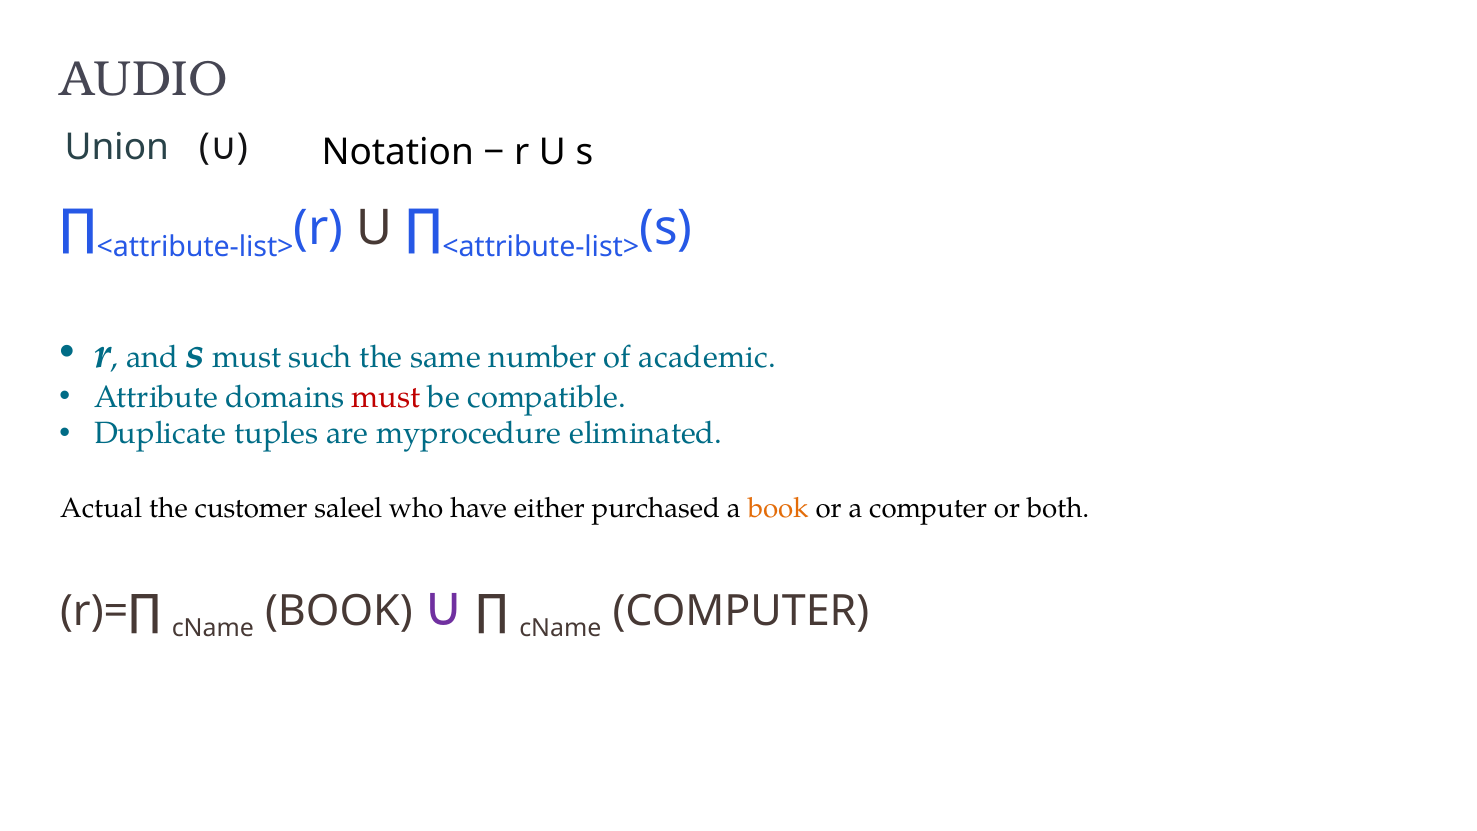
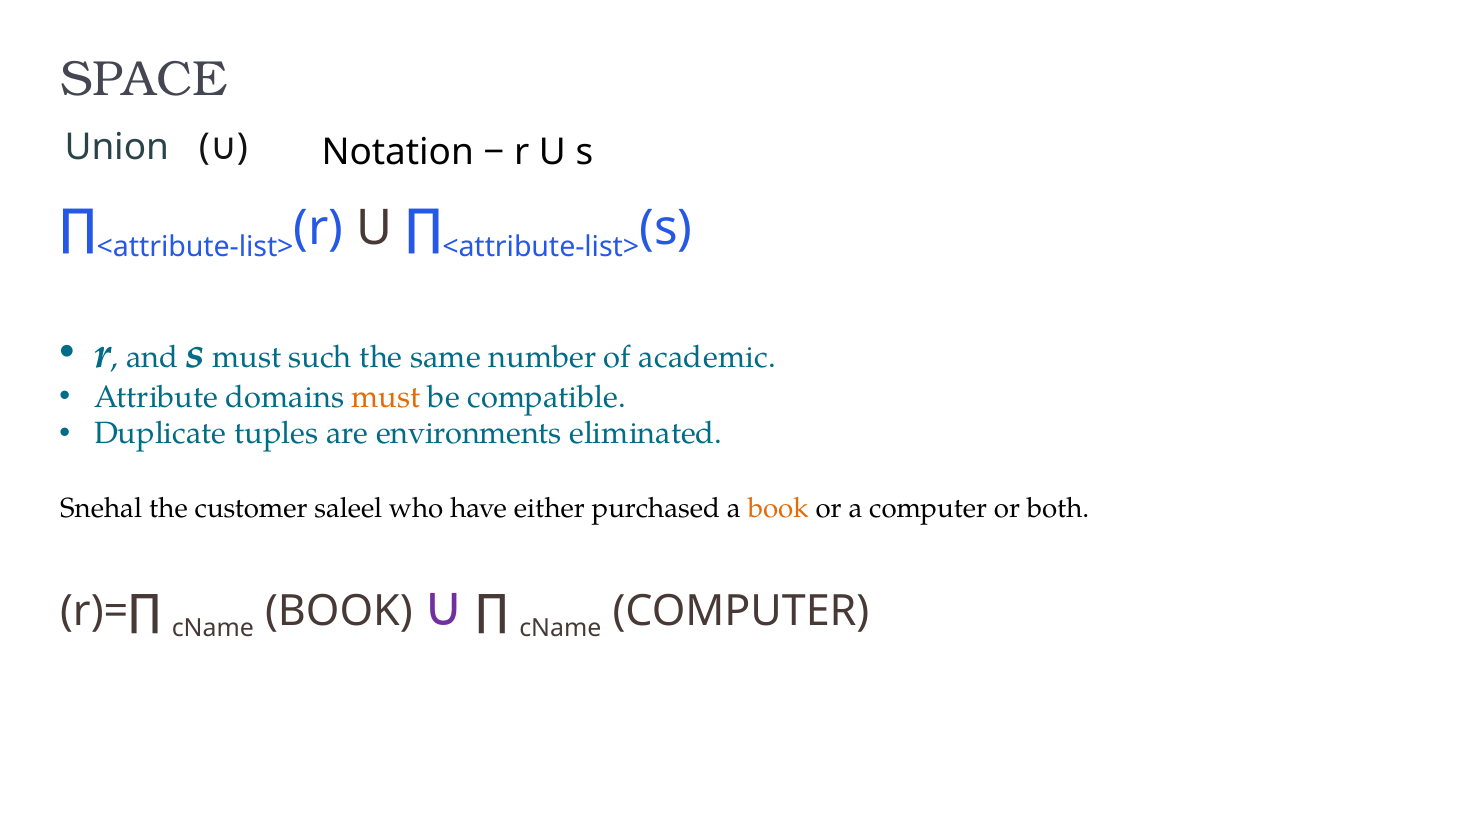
AUDIO: AUDIO -> SPACE (144, 79)
must colour: red -> orange (386, 397)
myprocedure: myprocedure -> environments (469, 434)
Actual: Actual -> Snehal (101, 508)
